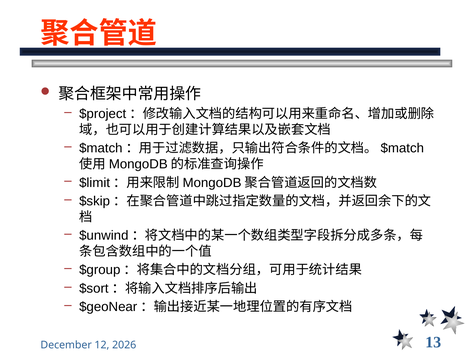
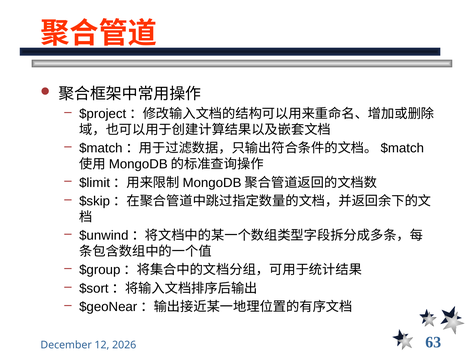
13: 13 -> 63 (433, 342)
